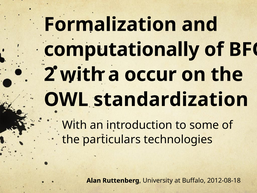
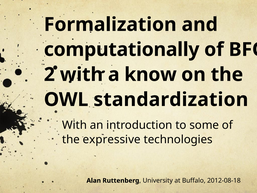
occur: occur -> know (150, 74)
particulars: particulars -> expressive (112, 139)
